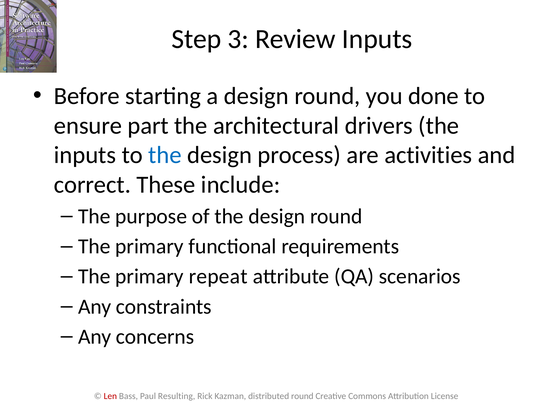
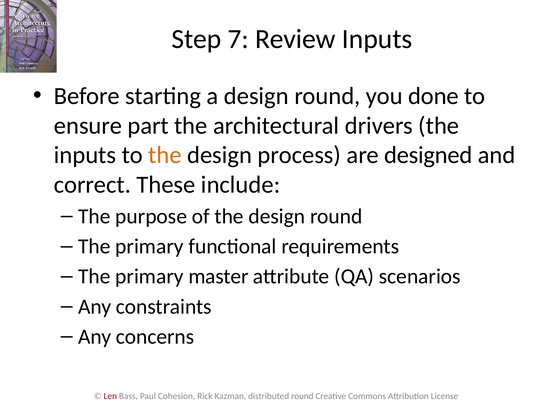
3: 3 -> 7 (238, 39)
the colour: blue -> orange (165, 155)
activities: activities -> designed (428, 155)
repeat: repeat -> master (218, 276)
Resulting: Resulting -> Cohesion (177, 396)
